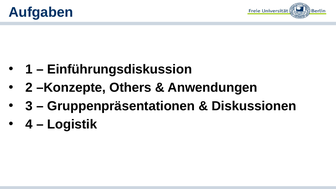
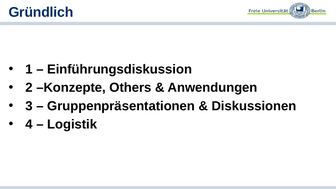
Aufgaben: Aufgaben -> Gründlich (41, 12)
